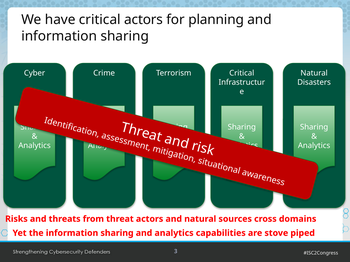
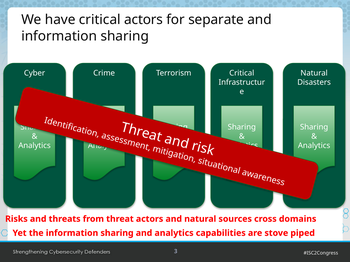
planning: planning -> separate (216, 20)
